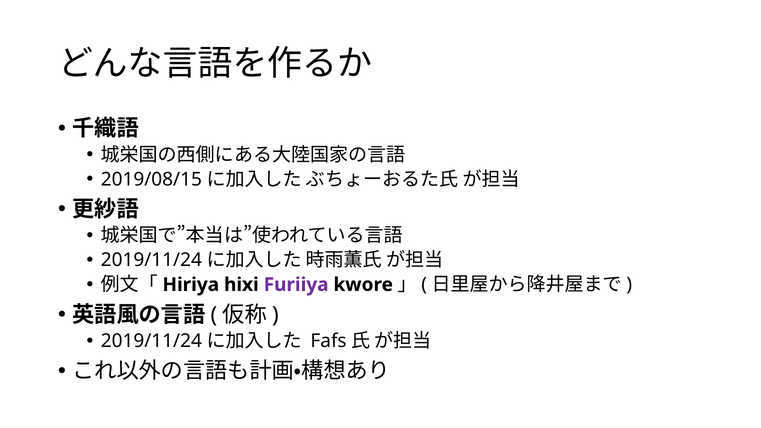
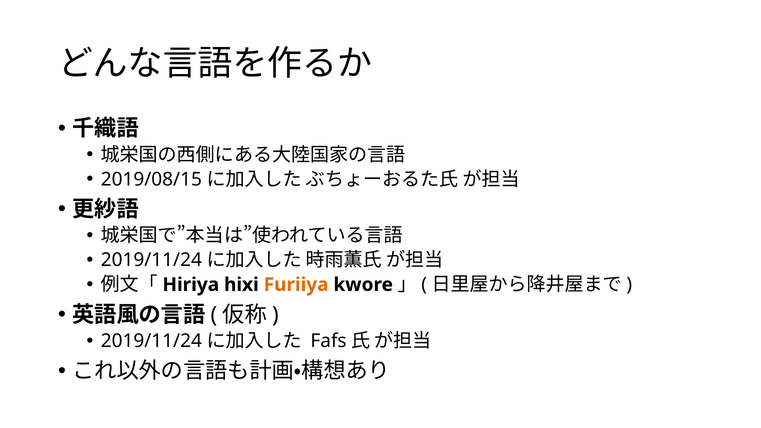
Furiiya colour: purple -> orange (296, 285)
